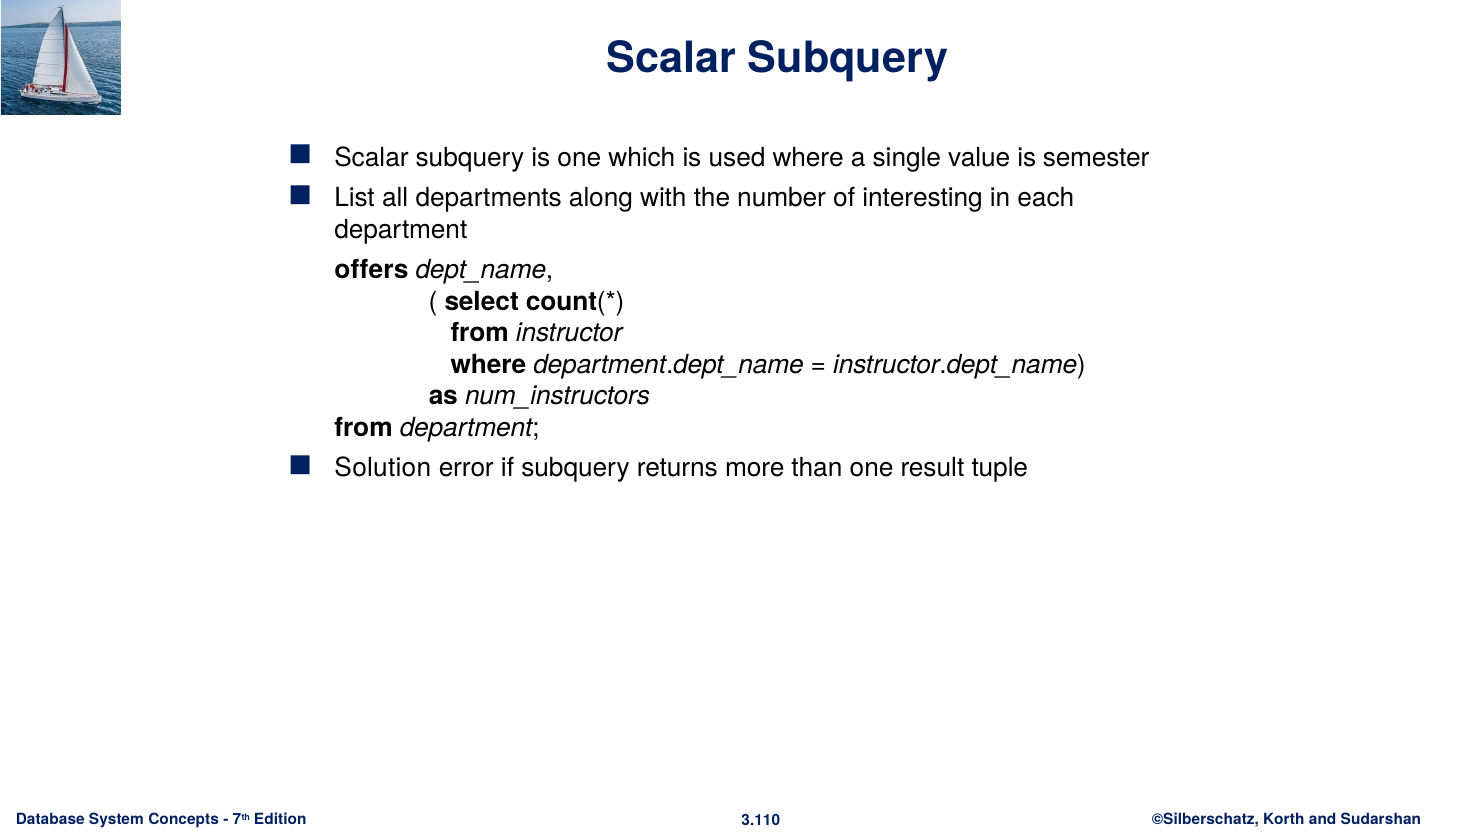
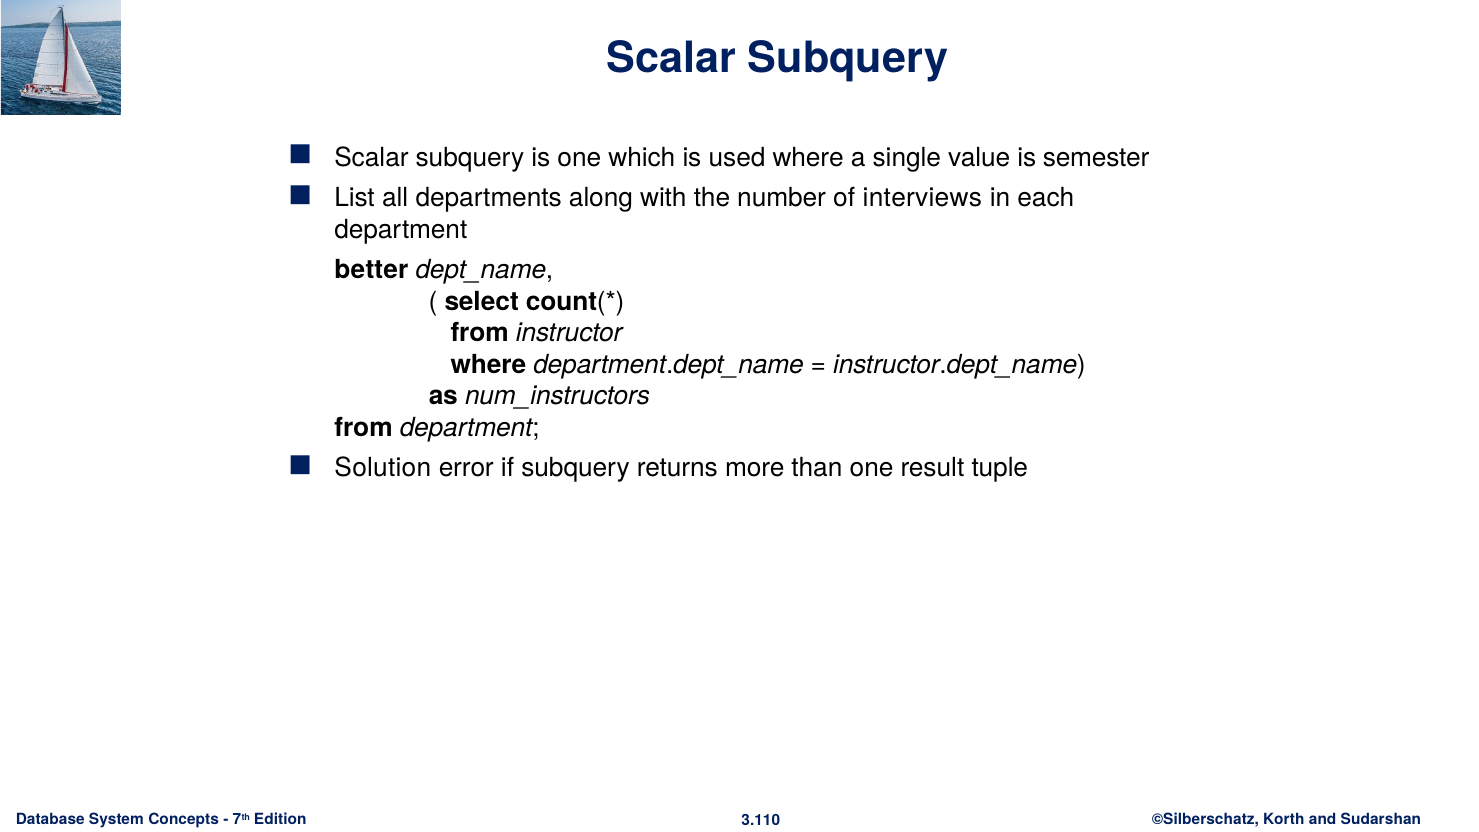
interesting: interesting -> interviews (922, 198)
offers: offers -> better (371, 270)
